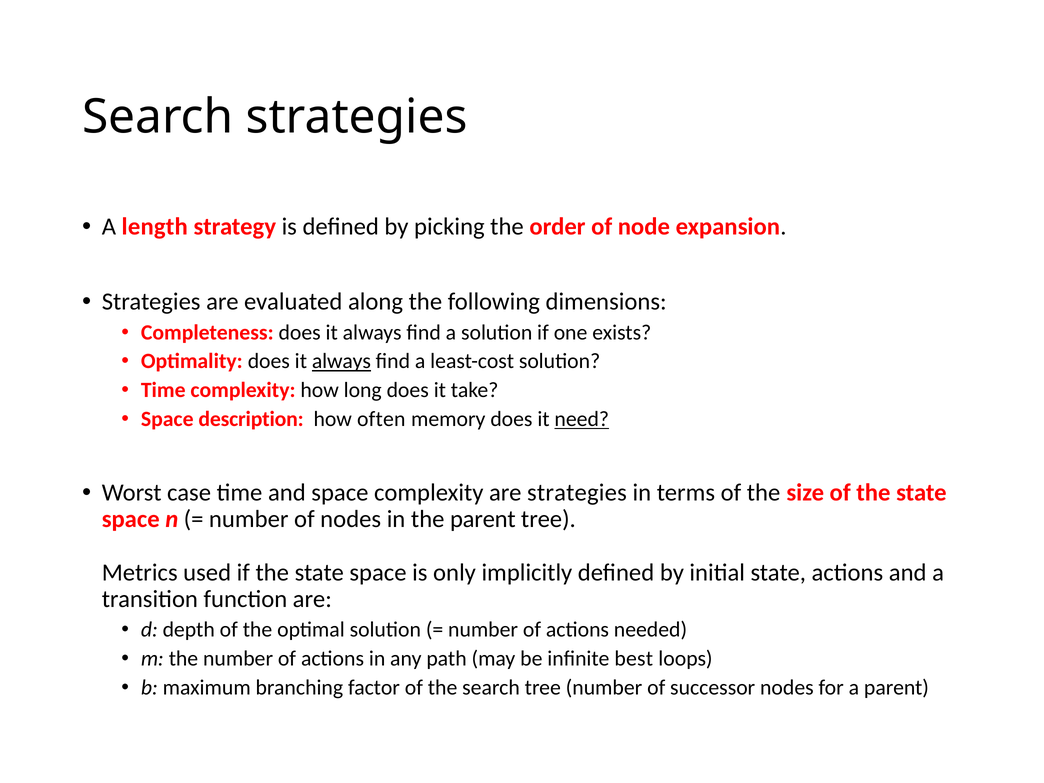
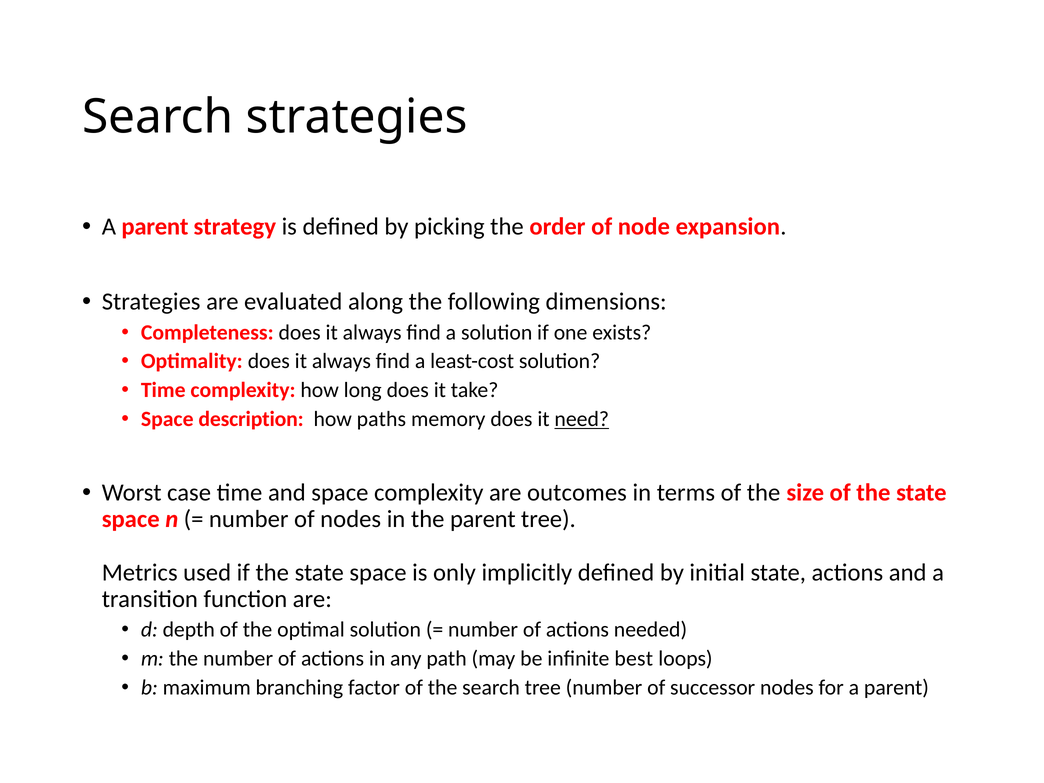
length: length -> parent (155, 227)
always underline: present -> none (341, 361)
often: often -> paths (381, 419)
are strategies: strategies -> outcomes (577, 493)
